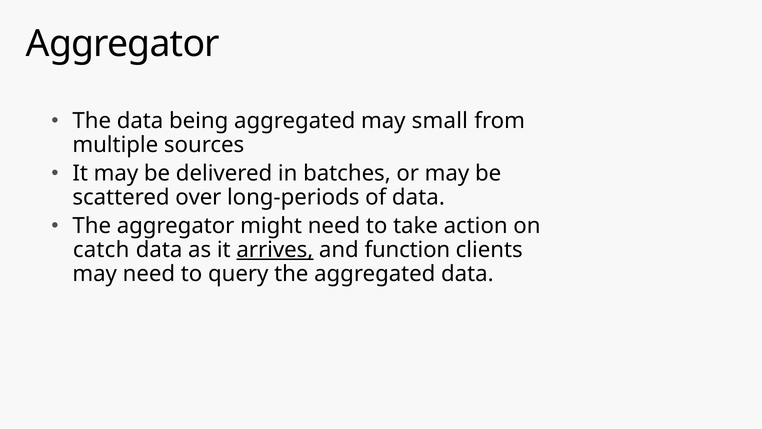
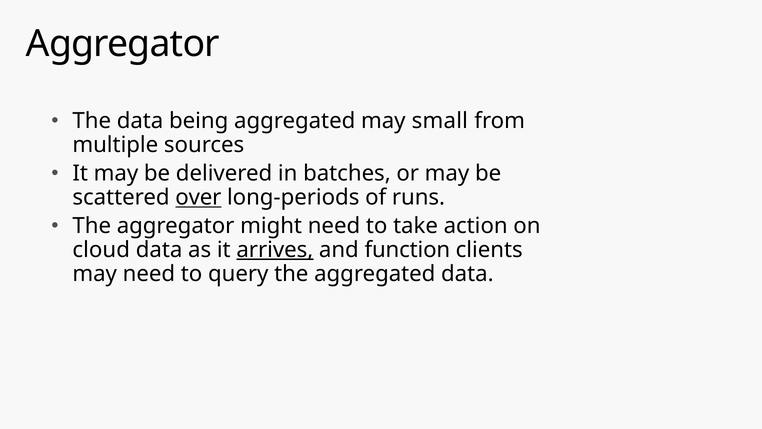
over underline: none -> present (198, 197)
of data: data -> runs (418, 197)
catch: catch -> cloud (101, 250)
